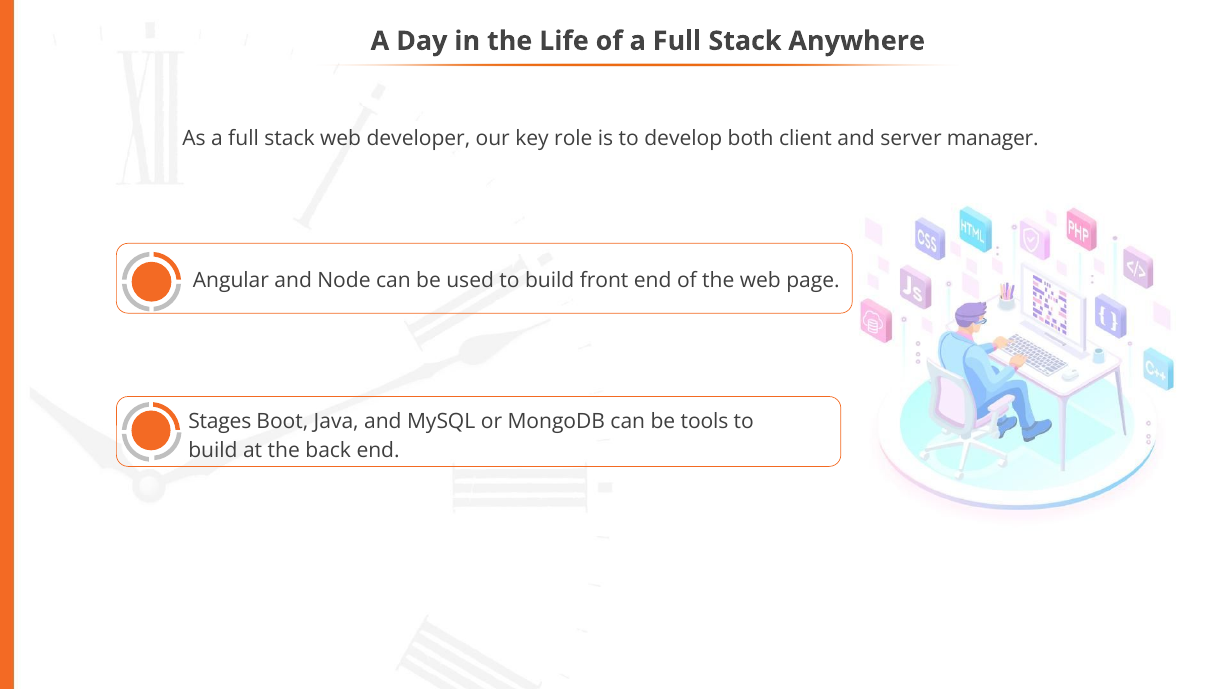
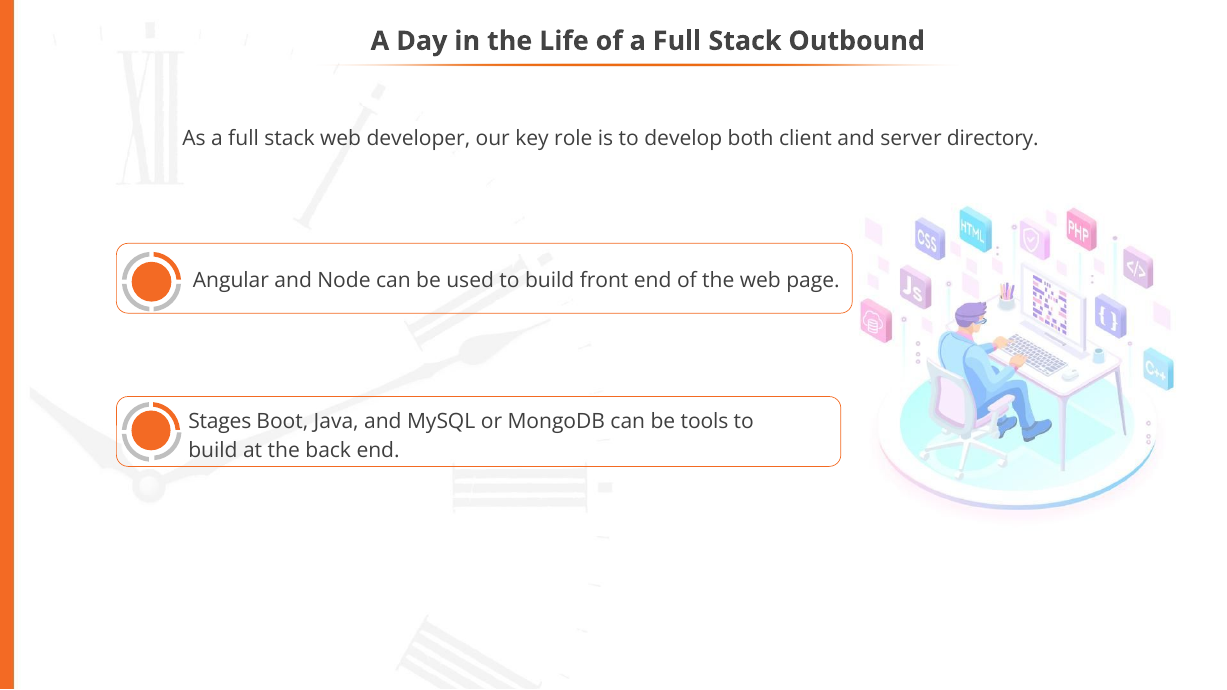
Anywhere: Anywhere -> Outbound (857, 41)
manager: manager -> directory (993, 138)
